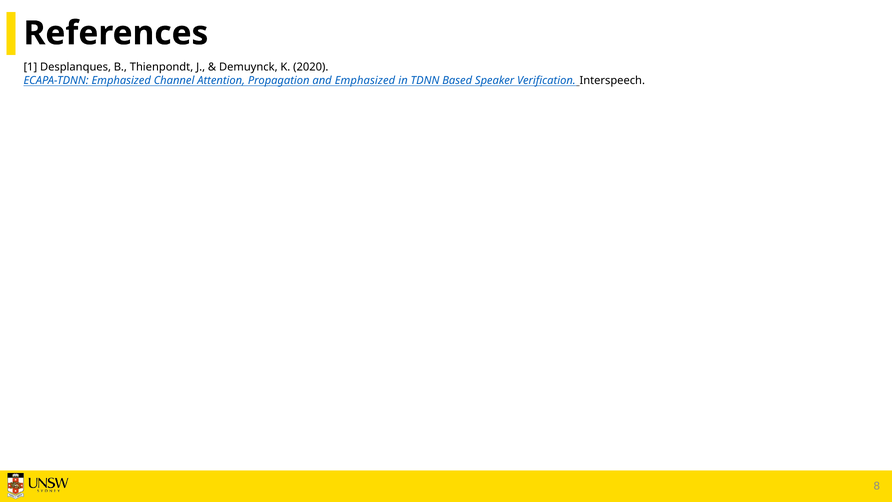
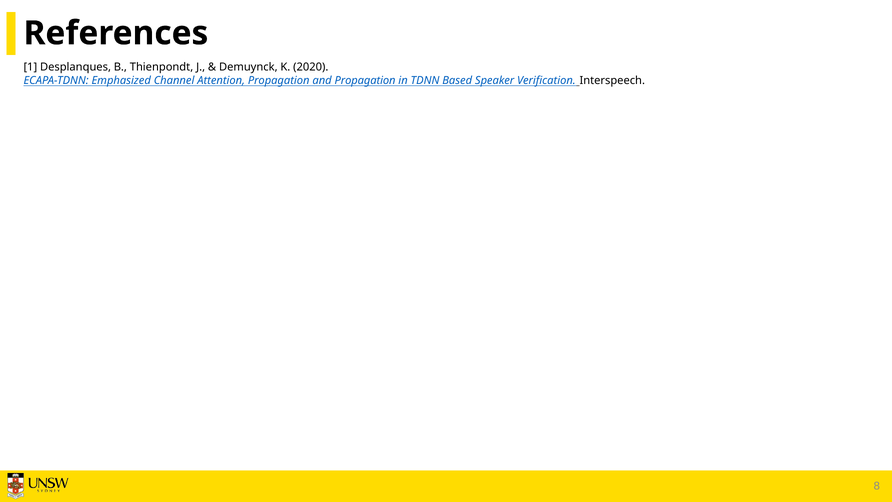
and Emphasized: Emphasized -> Propagation (365, 81)
